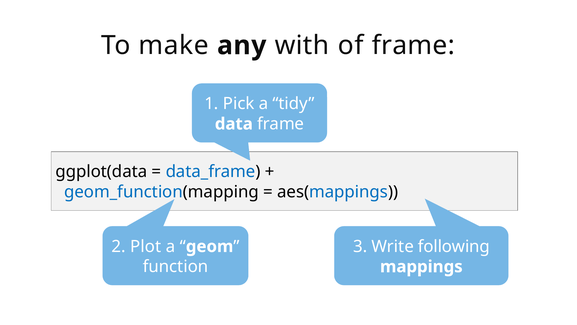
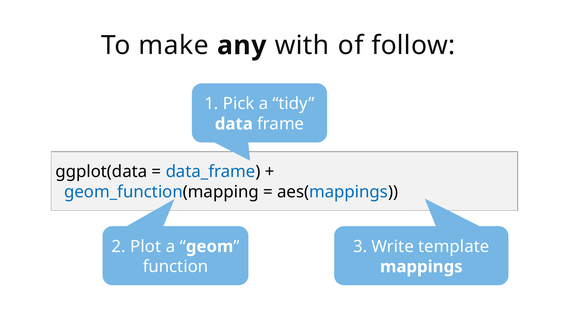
of frame: frame -> follow (413, 45)
following: following -> template (454, 246)
